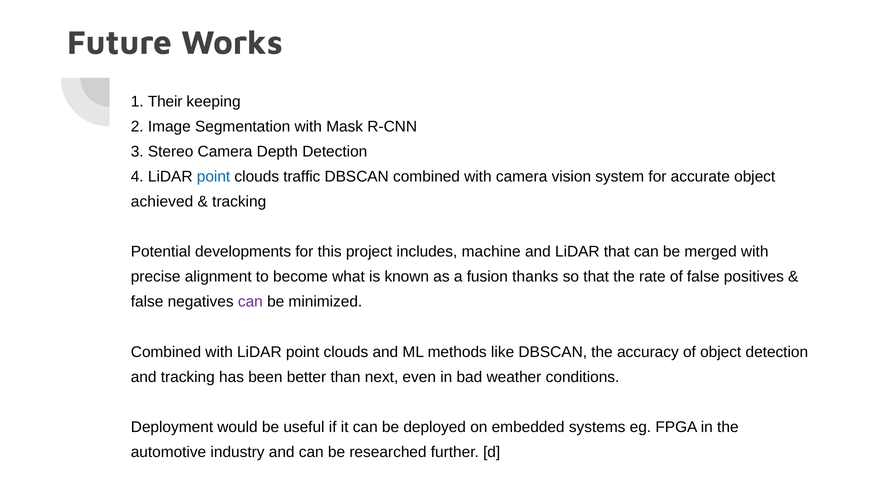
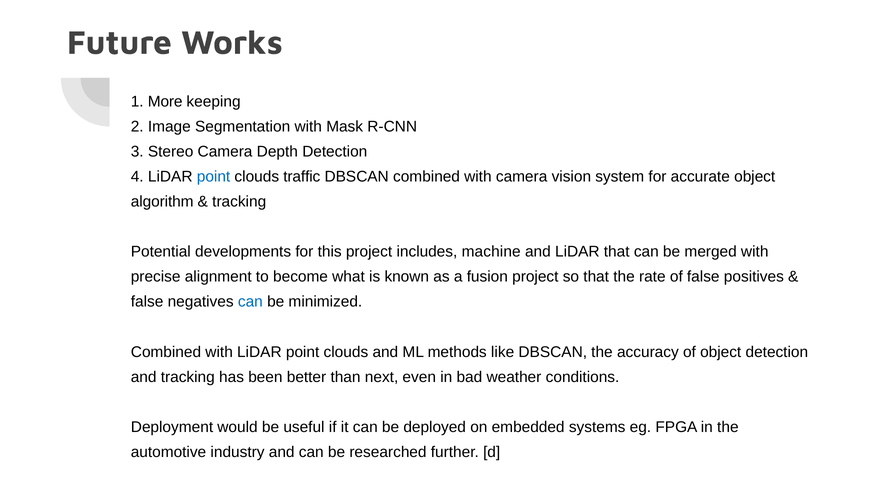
Their: Their -> More (165, 102)
achieved: achieved -> algorithm (162, 202)
fusion thanks: thanks -> project (535, 277)
can colour: purple -> blue (250, 302)
